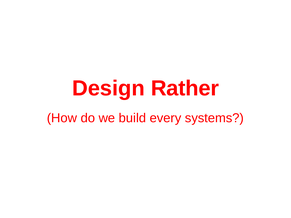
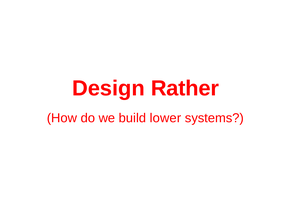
every: every -> lower (165, 118)
